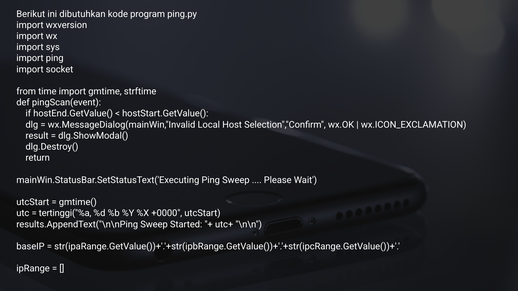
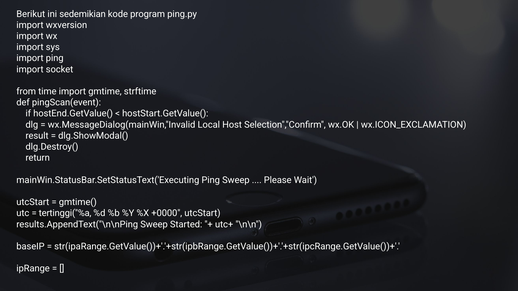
dibutuhkan: dibutuhkan -> sedemikian (83, 14)
